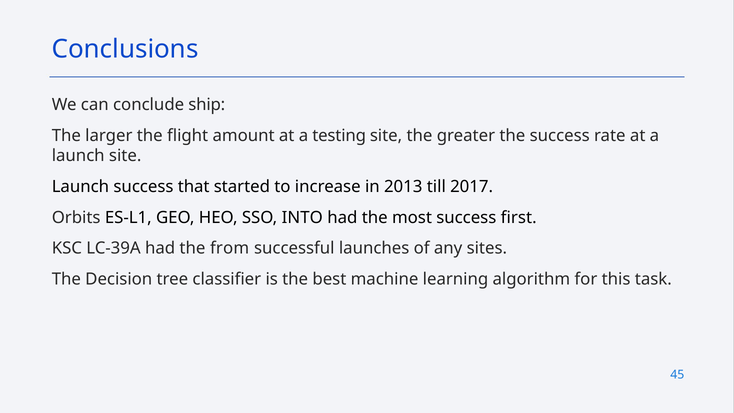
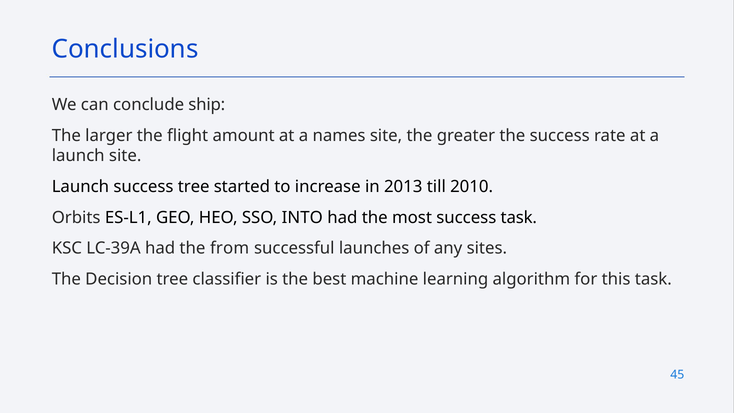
testing: testing -> names (339, 136)
success that: that -> tree (194, 187)
2017: 2017 -> 2010 (472, 187)
success first: first -> task (519, 217)
